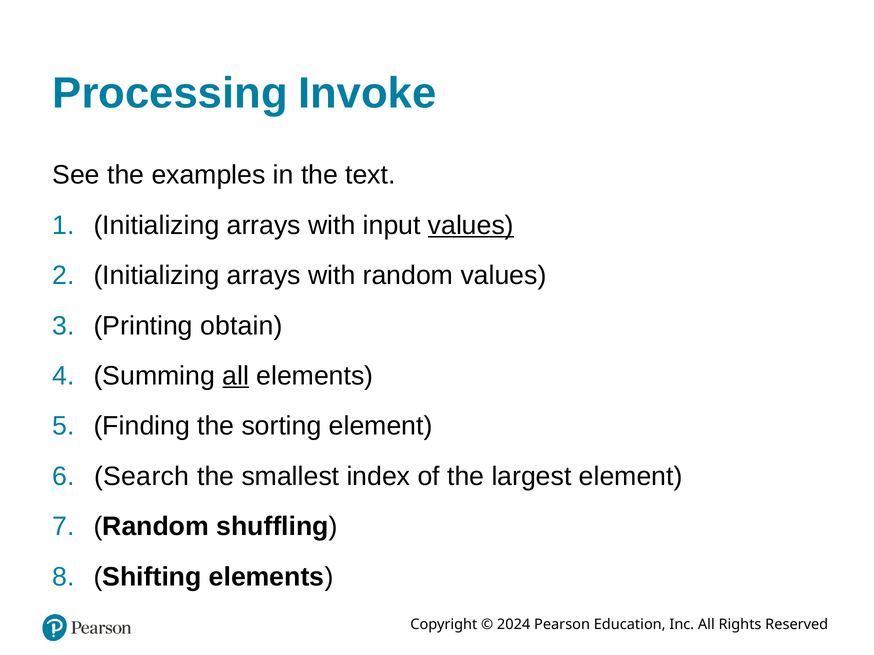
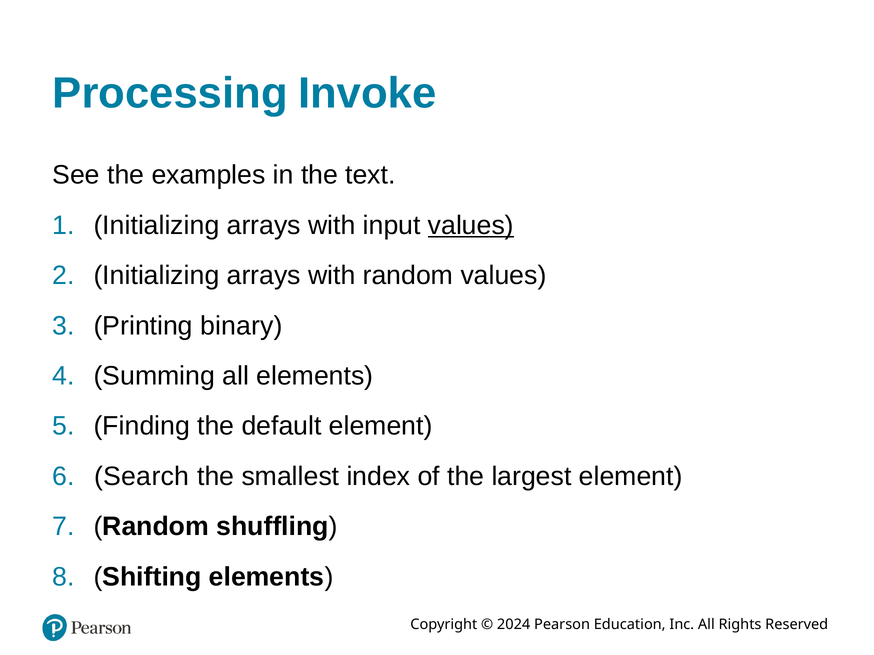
obtain: obtain -> binary (241, 326)
all underline: present -> none (236, 376)
sorting: sorting -> default (282, 426)
